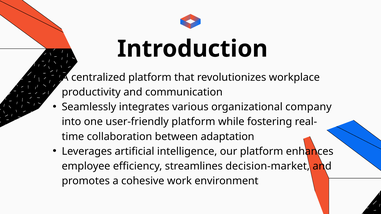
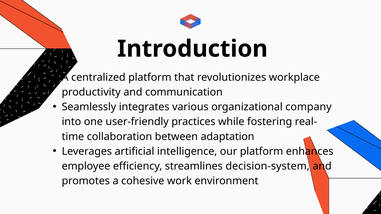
user-friendly platform: platform -> practices (193, 122)
decision-market: decision-market -> decision-system (268, 166)
